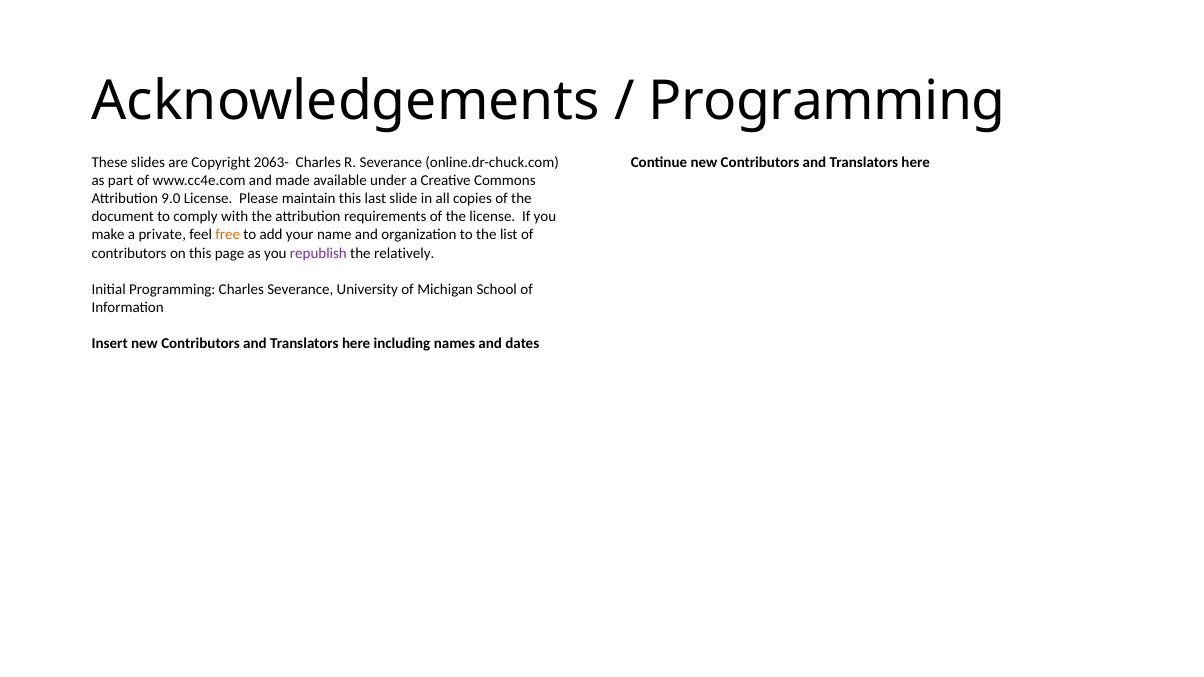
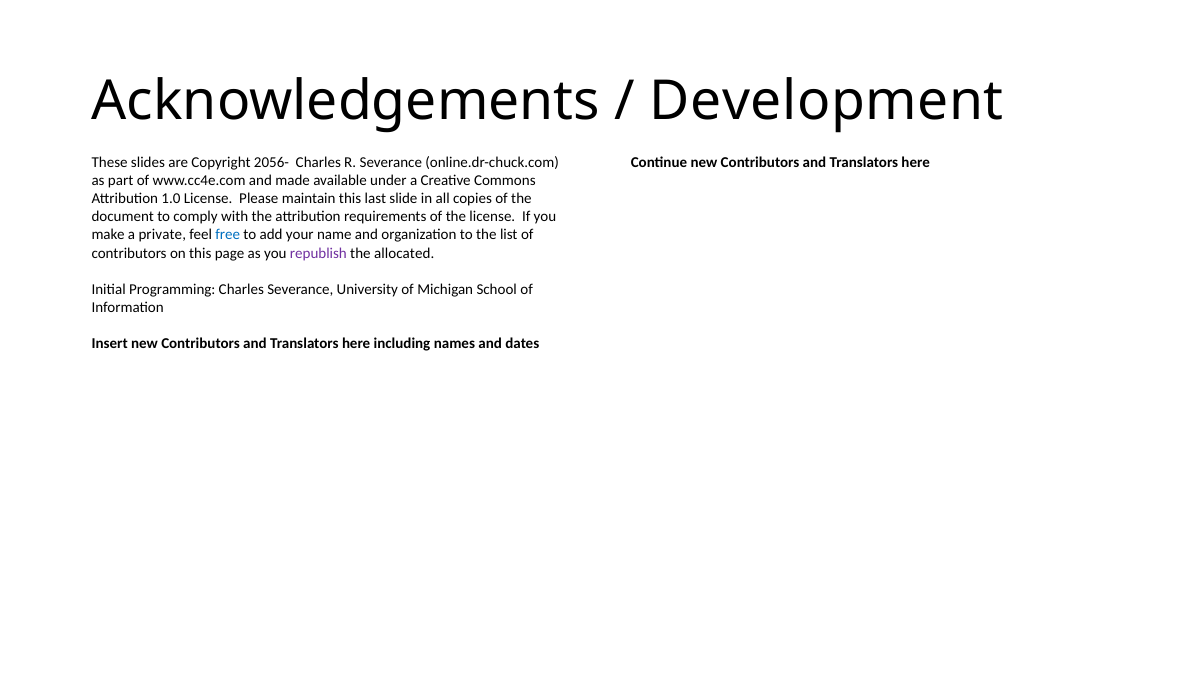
Programming: Programming -> Development (827, 101)
2063-: 2063- -> 2056- (272, 163)
9.0: 9.0 -> 1.0 (171, 199)
free colour: orange -> blue (228, 235)
relatively: relatively -> allocated (404, 253)
